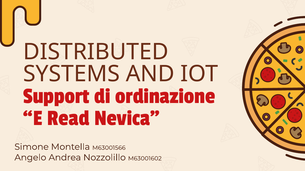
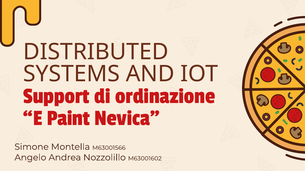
Read: Read -> Paint (68, 118)
